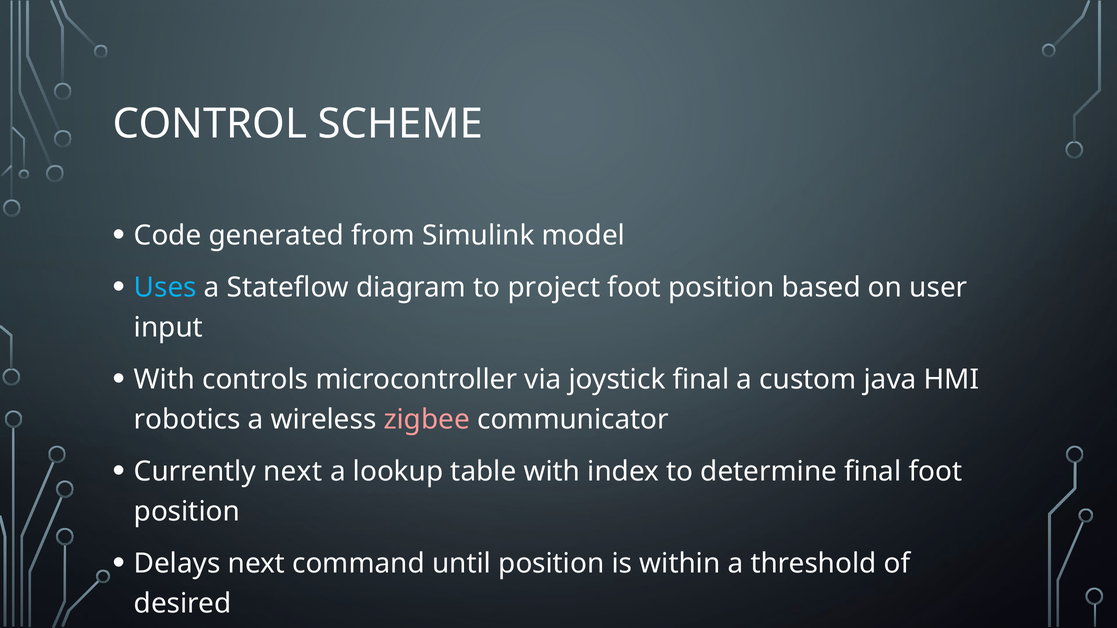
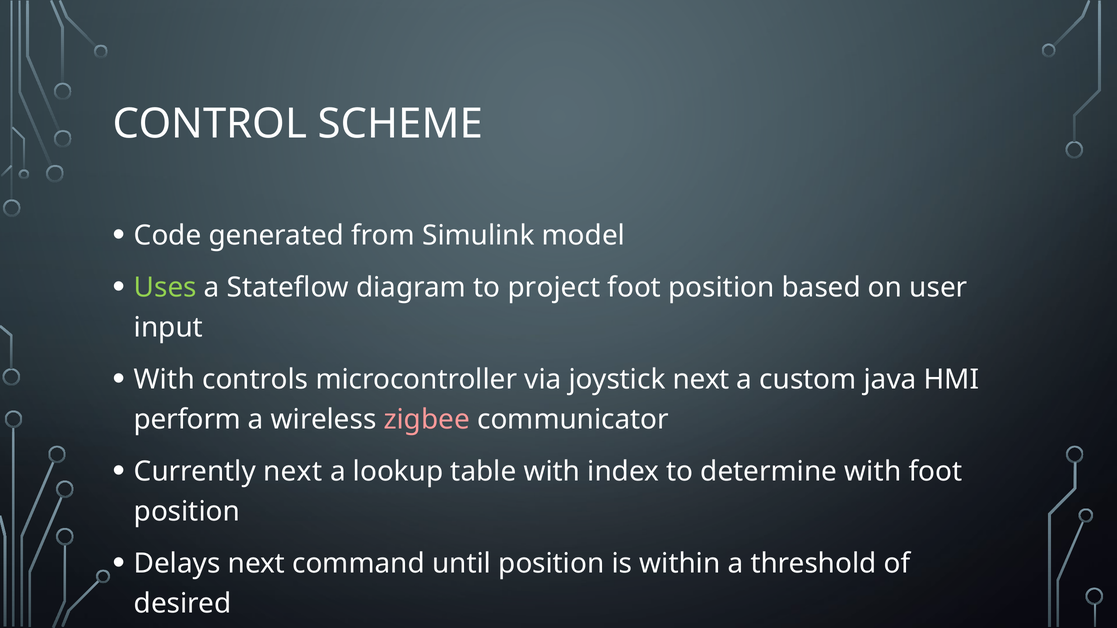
Uses colour: light blue -> light green (165, 288)
joystick final: final -> next (701, 380)
robotics: robotics -> perform (187, 420)
determine final: final -> with (873, 472)
